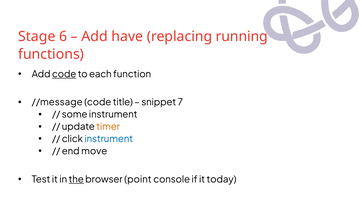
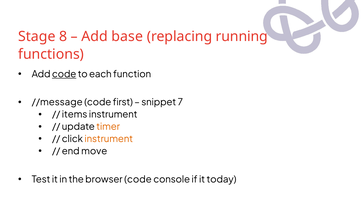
6: 6 -> 8 (63, 36)
have: have -> base (127, 36)
title: title -> first (123, 102)
some: some -> items (75, 114)
instrument colour: blue -> orange (109, 139)
the underline: present -> none (76, 179)
browser point: point -> code (138, 179)
